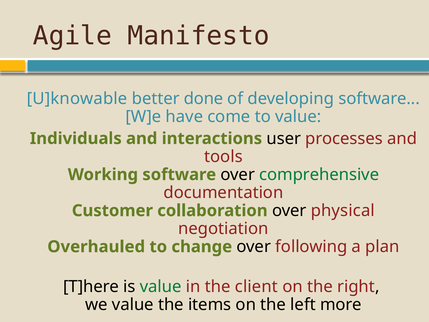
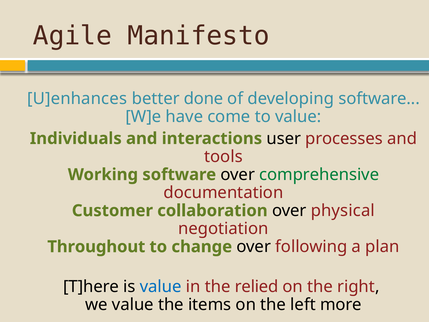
U]knowable: U]knowable -> U]enhances (77, 99)
Overhauled: Overhauled -> Throughout (96, 247)
value colour: green -> blue (161, 286)
client: client -> relied (257, 286)
